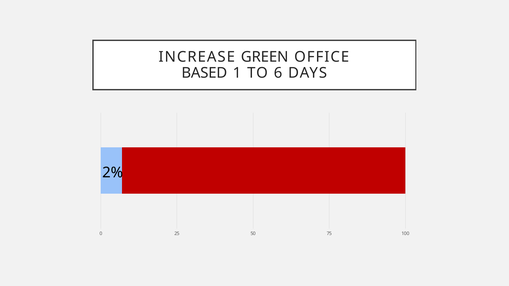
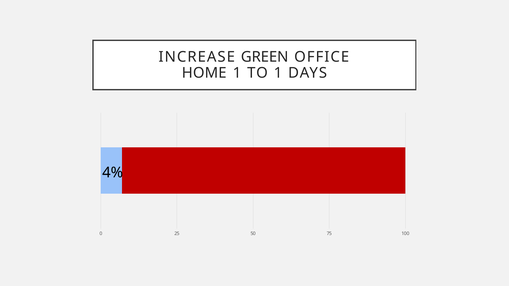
BASED: BASED -> HOME (204, 73)
TO 6: 6 -> 1 (278, 73)
2%: 2% -> 4% (113, 173)
